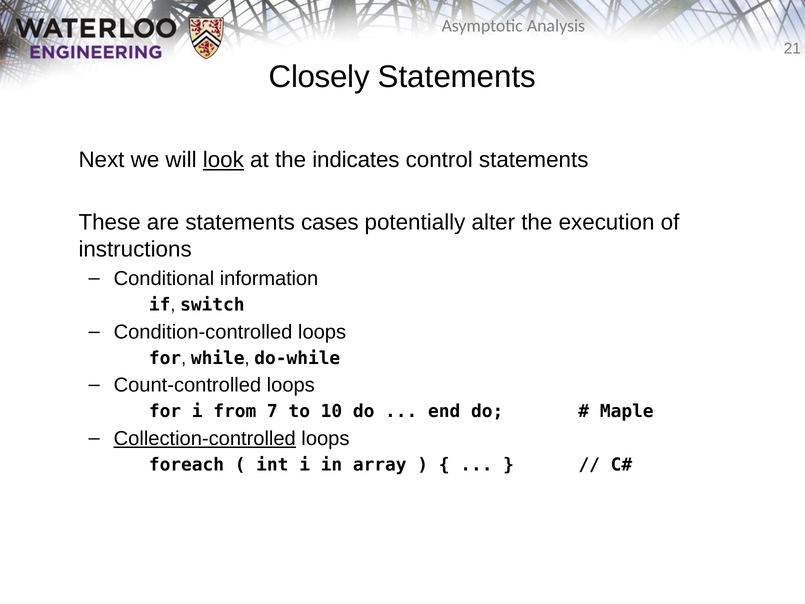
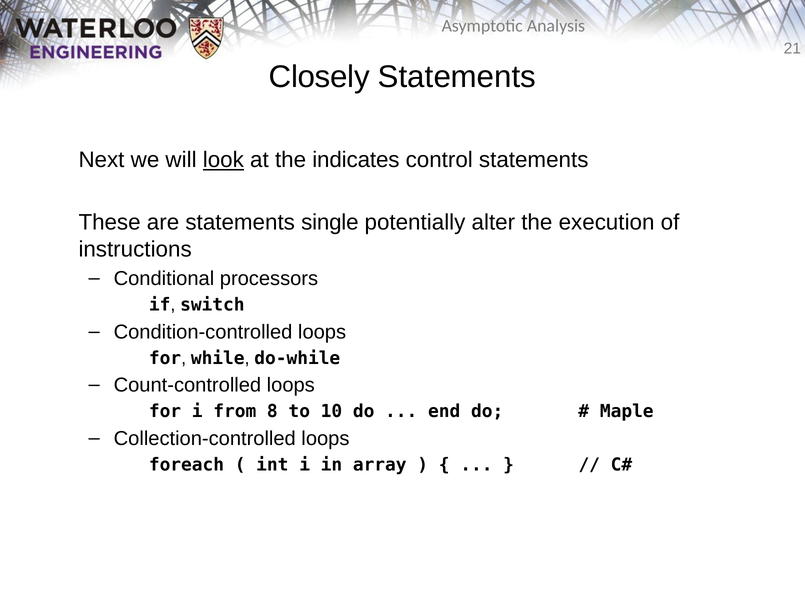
cases: cases -> single (330, 223)
information: information -> processors (269, 279)
7: 7 -> 8 (272, 411)
Collection-controlled underline: present -> none (205, 438)
